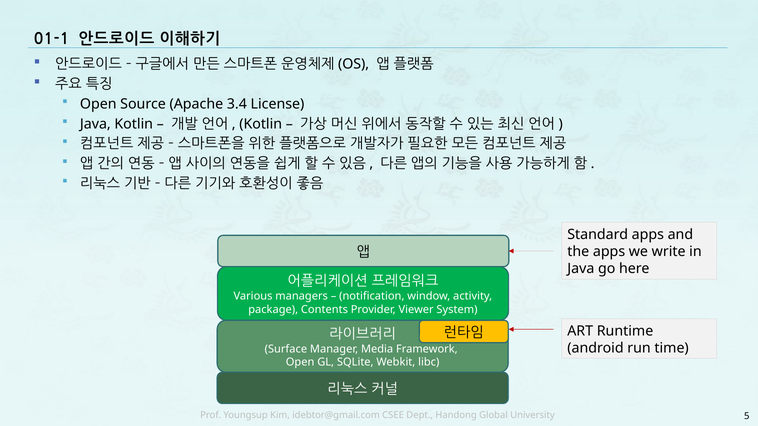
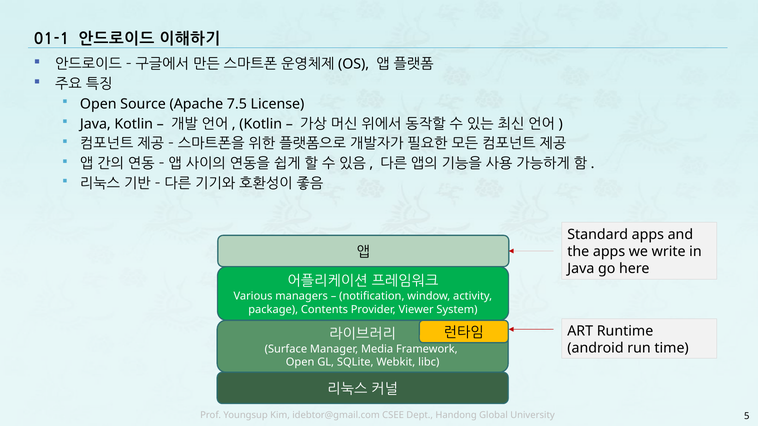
3.4: 3.4 -> 7.5 (237, 104)
